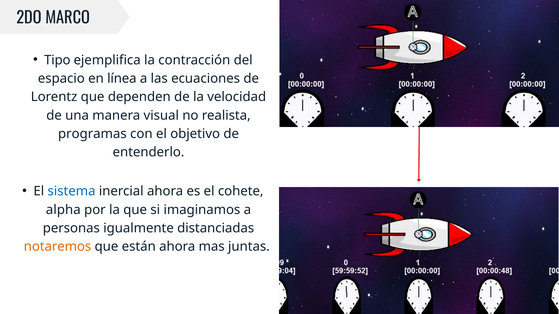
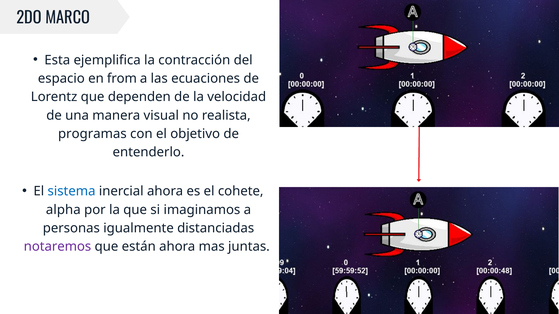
Tipo: Tipo -> Esta (57, 60)
línea: línea -> from (122, 79)
notaremos colour: orange -> purple (57, 247)
